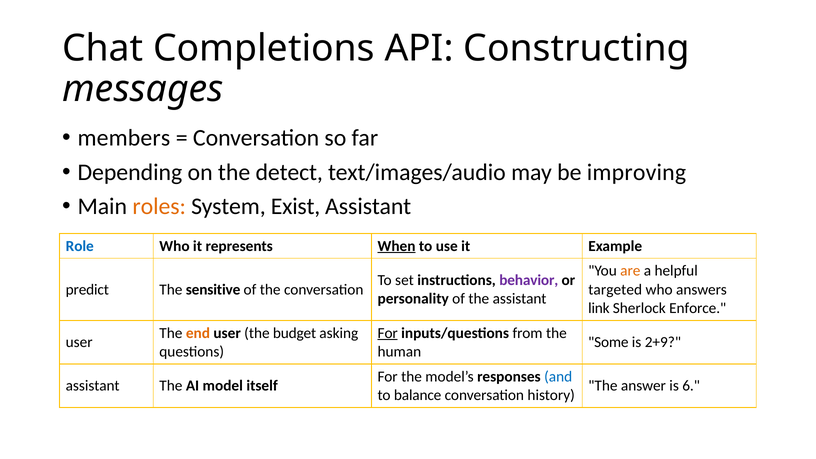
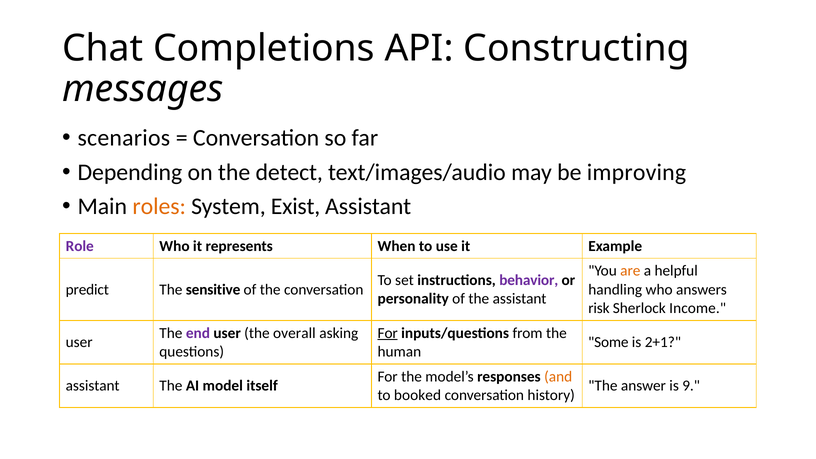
members: members -> scenarios (124, 138)
Role colour: blue -> purple (80, 246)
When underline: present -> none (397, 246)
targeted: targeted -> handling (615, 290)
link: link -> risk (599, 308)
Enforce: Enforce -> Income (698, 308)
end colour: orange -> purple (198, 333)
budget: budget -> overall (294, 333)
2+9: 2+9 -> 2+1 (663, 342)
and colour: blue -> orange (558, 376)
6: 6 -> 9 (691, 386)
balance: balance -> booked (418, 395)
